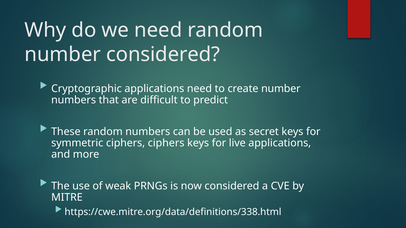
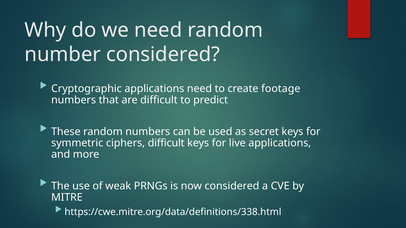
create number: number -> footage (281, 89)
ciphers ciphers: ciphers -> difficult (166, 143)
